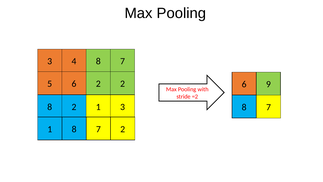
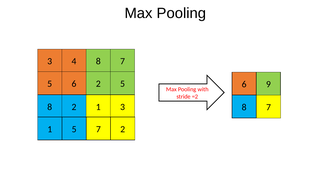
2 2: 2 -> 5 (123, 84)
1 8: 8 -> 5 (74, 129)
